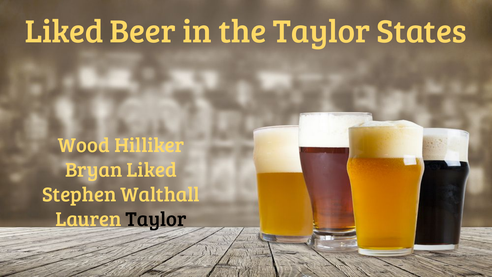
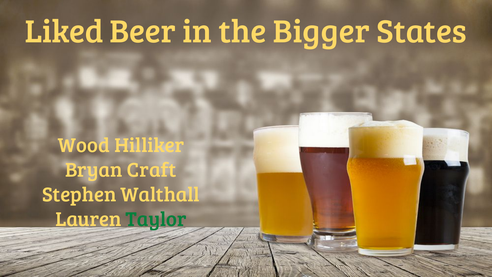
the Taylor: Taylor -> Bigger (321, 32)
Bryan Liked: Liked -> Craft (152, 170)
Taylor colour: black -> green (156, 219)
